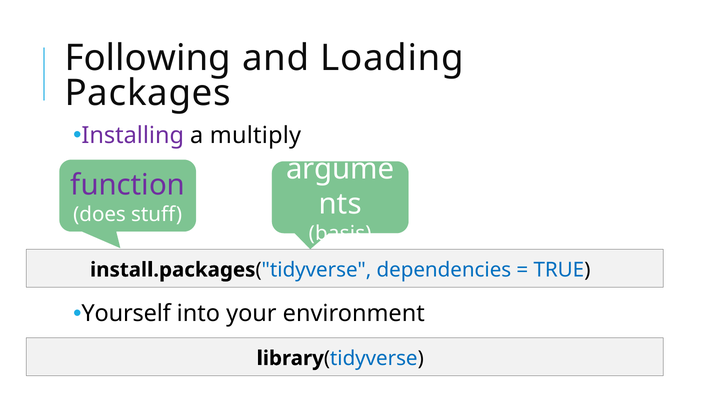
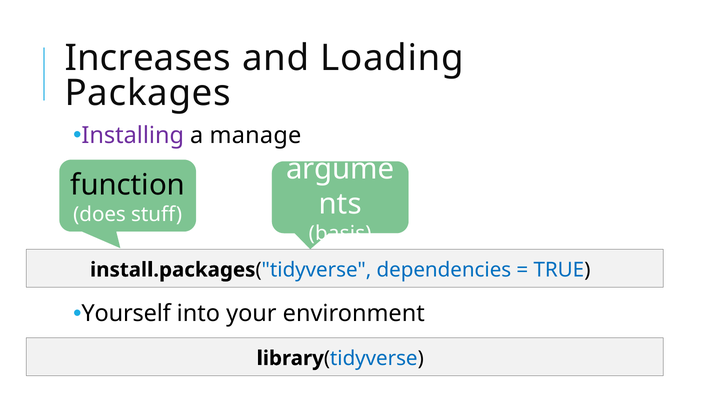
Following: Following -> Increases (148, 58)
multiply: multiply -> manage (255, 136)
function colour: purple -> black (128, 185)
